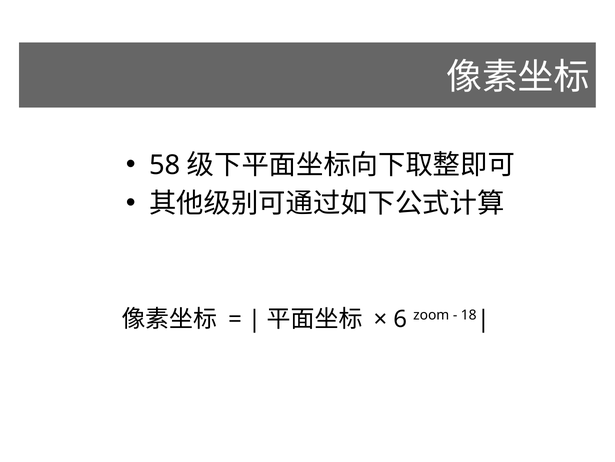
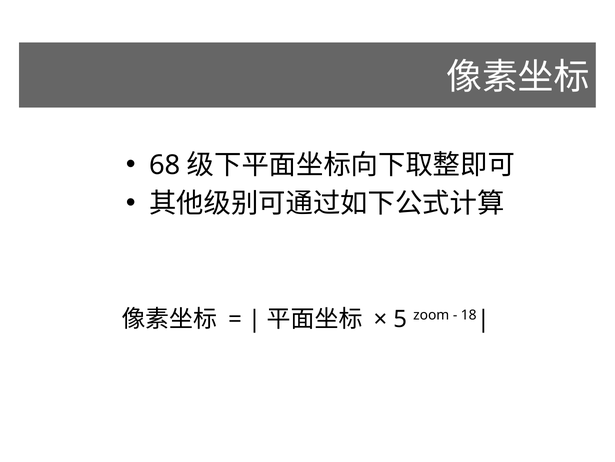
58: 58 -> 68 (165, 165)
6: 6 -> 5 (400, 319)
